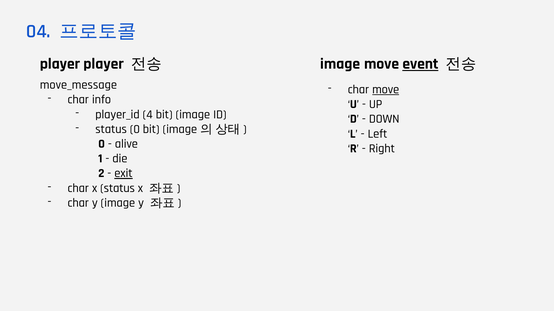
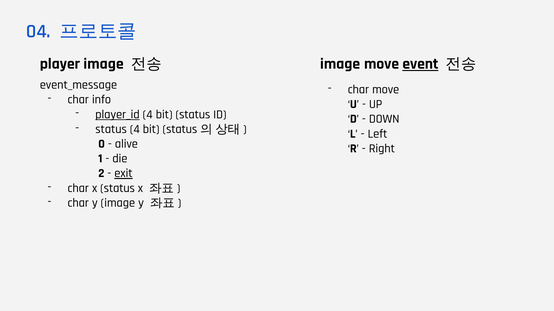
player player: player -> image (103, 64)
move_message: move_message -> event_message (78, 85)
move underline: present -> none (386, 90)
player_id underline: none -> present (117, 115)
image: image -> status (193, 115)
status 0: 0 -> 4 (135, 129)
image: image -> status (180, 129)
